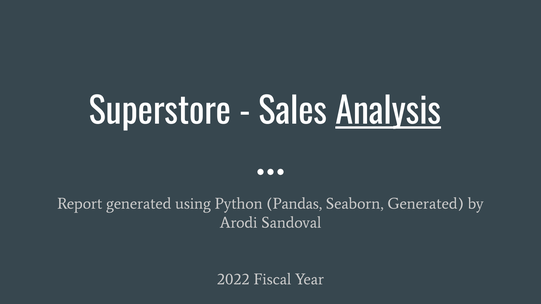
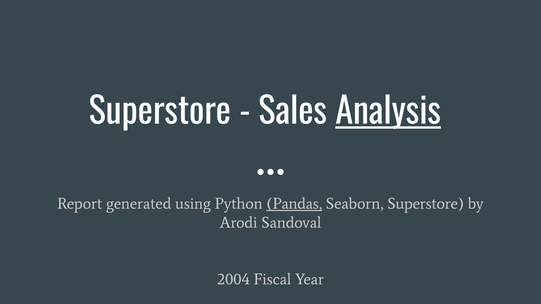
Pandas underline: none -> present (294, 204)
Seaborn Generated: Generated -> Superstore (426, 204)
2022: 2022 -> 2004 (233, 280)
